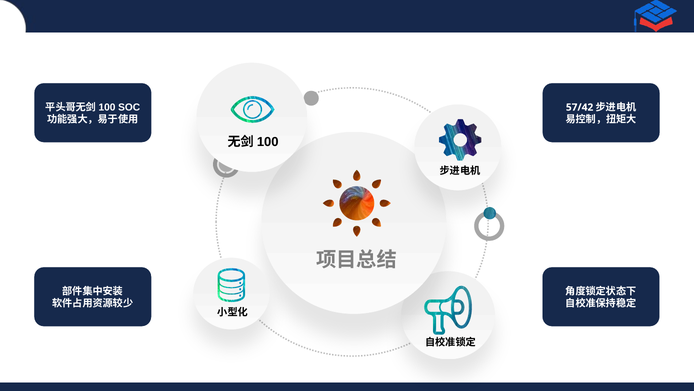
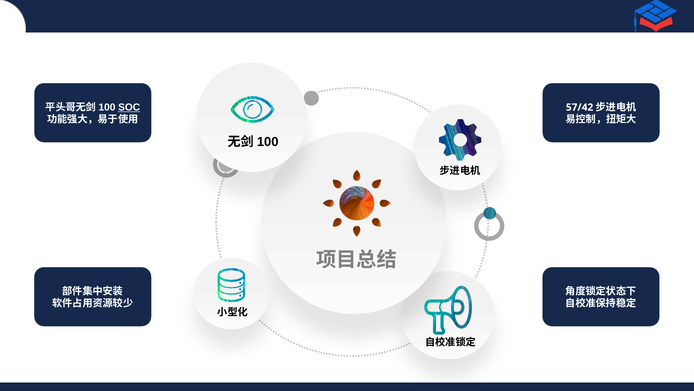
SOC underline: none -> present (129, 107)
